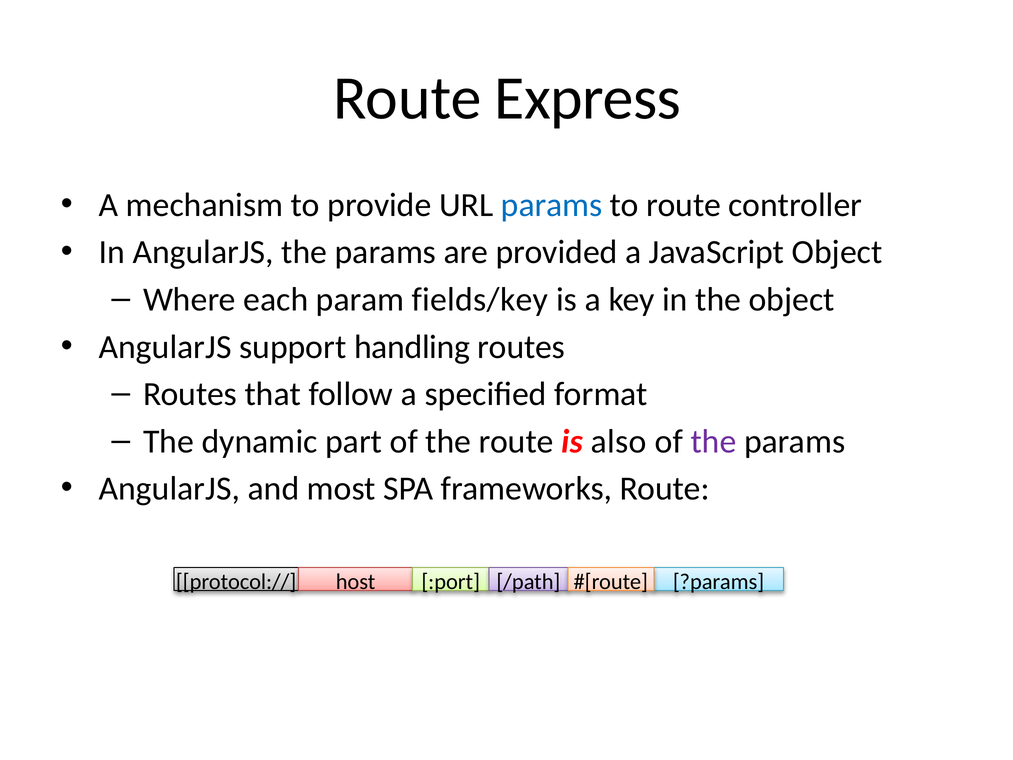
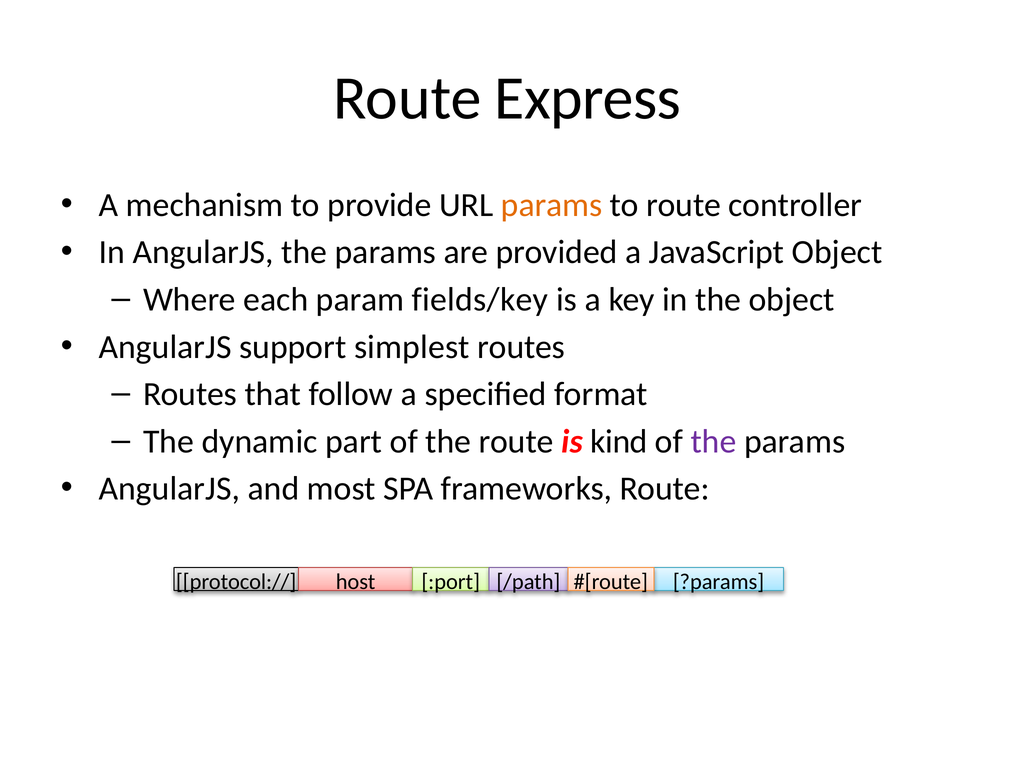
params colour: blue -> orange (552, 205)
handling: handling -> simplest (412, 347)
also: also -> kind (619, 441)
